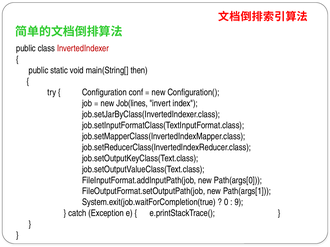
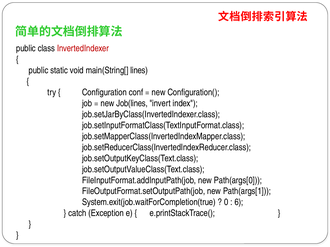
then: then -> lines (139, 71)
9: 9 -> 6 (239, 203)
